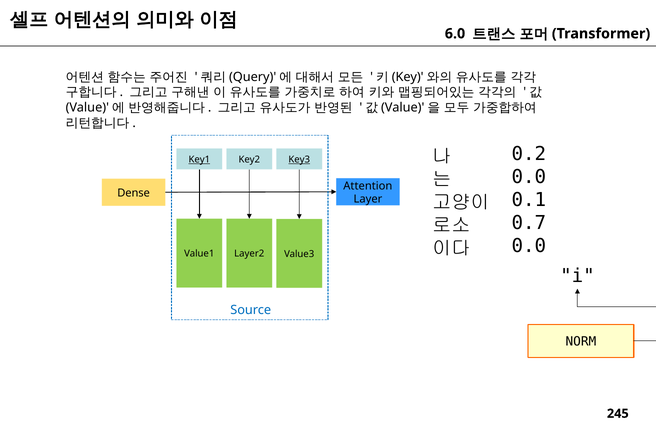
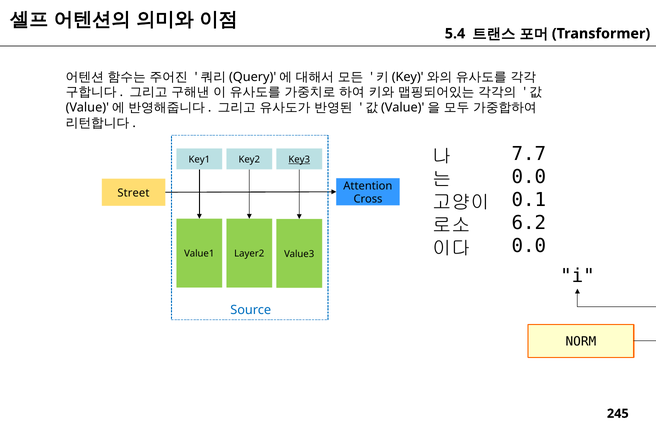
6.0: 6.0 -> 5.4 (455, 34)
0.2: 0.2 -> 7.7 (529, 154)
Key1 underline: present -> none (199, 160)
Dense: Dense -> Street (133, 193)
Layer: Layer -> Cross (368, 199)
0.7: 0.7 -> 6.2 (529, 223)
